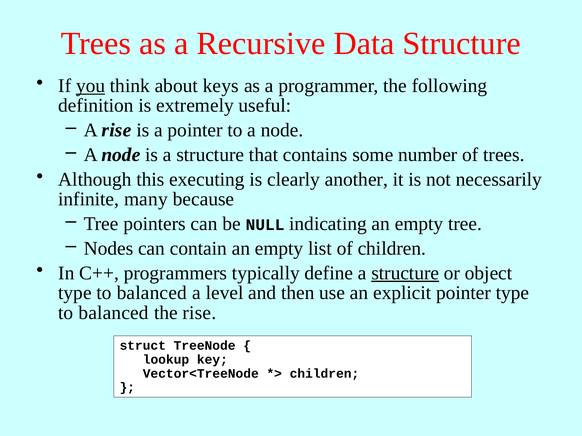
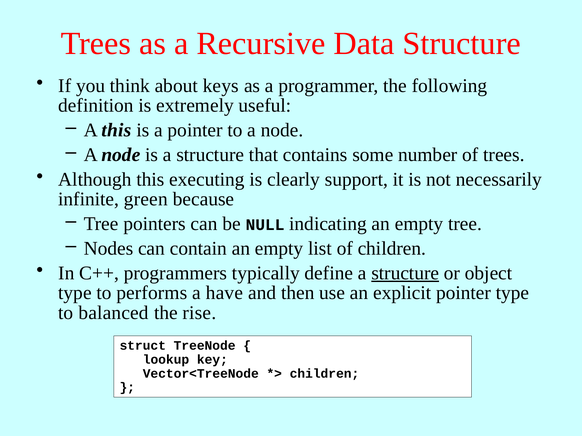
you underline: present -> none (91, 86)
A rise: rise -> this (116, 130)
another: another -> support (356, 180)
many: many -> green (146, 199)
balanced: balanced -> performs (152, 293)
level: level -> have (224, 293)
